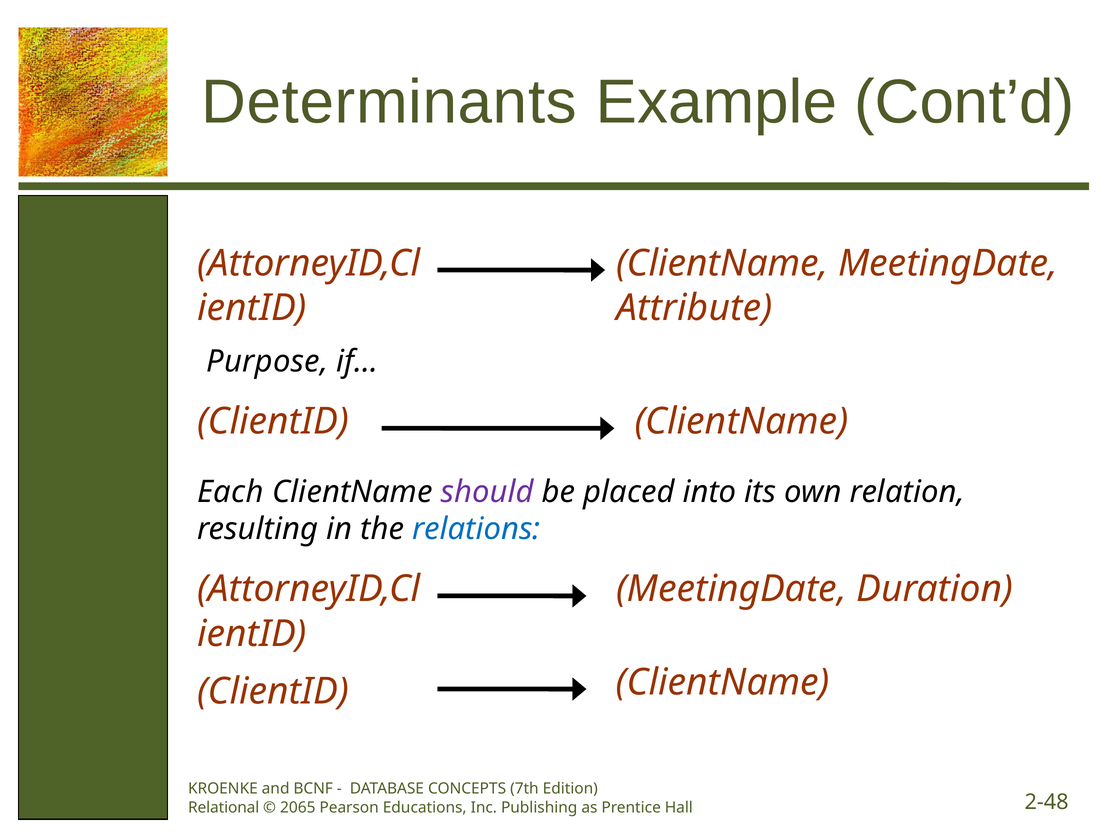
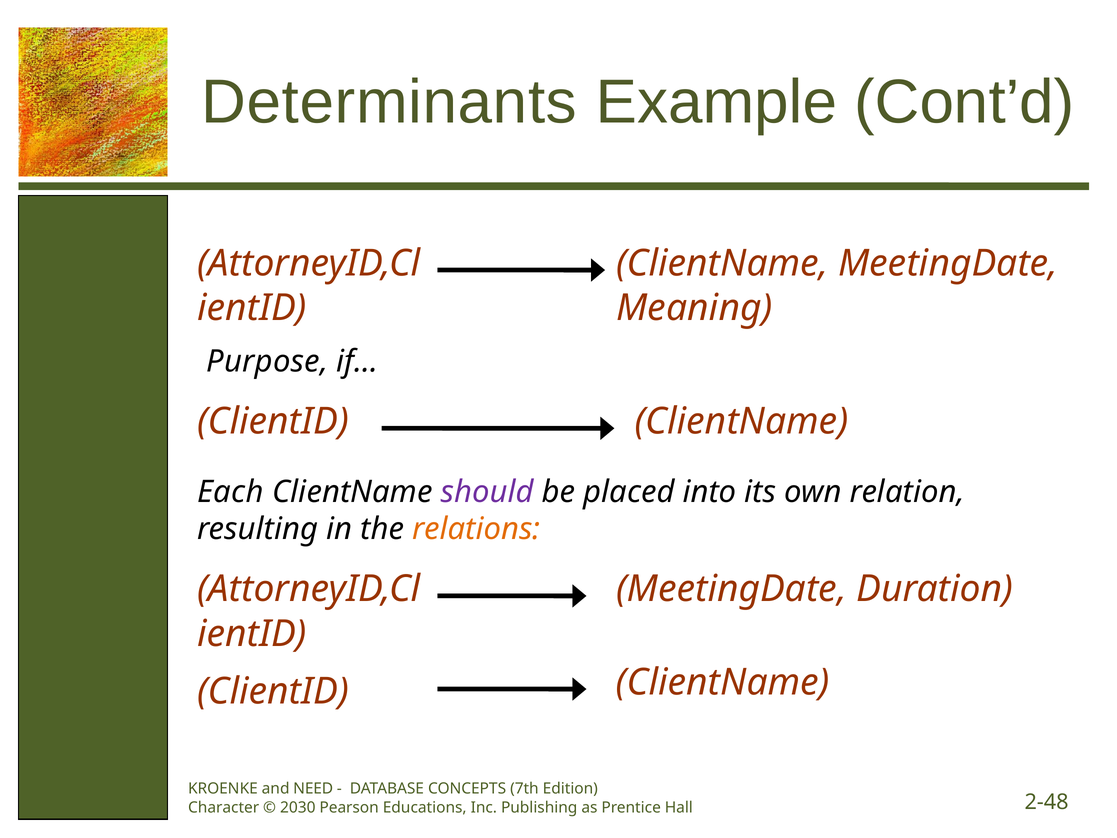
Attribute: Attribute -> Meaning (694, 308)
relations colour: blue -> orange (476, 529)
BCNF: BCNF -> NEED (313, 789)
Relational: Relational -> Character (224, 807)
2065: 2065 -> 2030 (298, 807)
